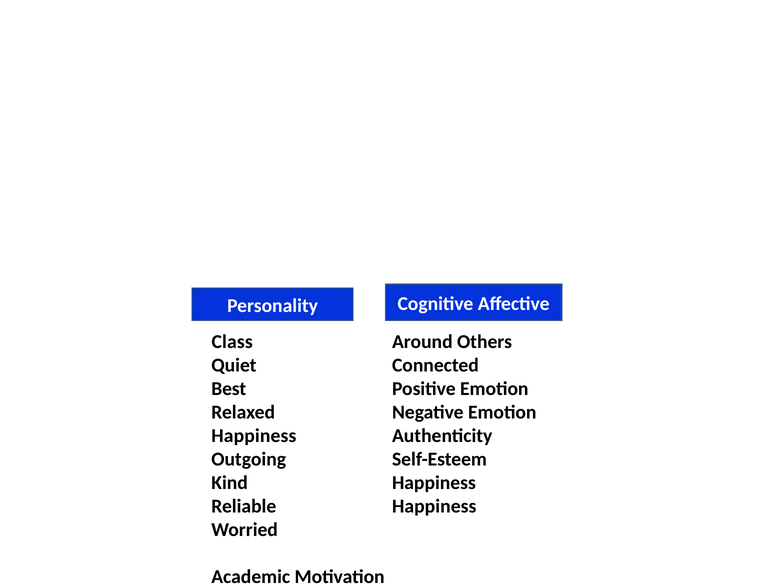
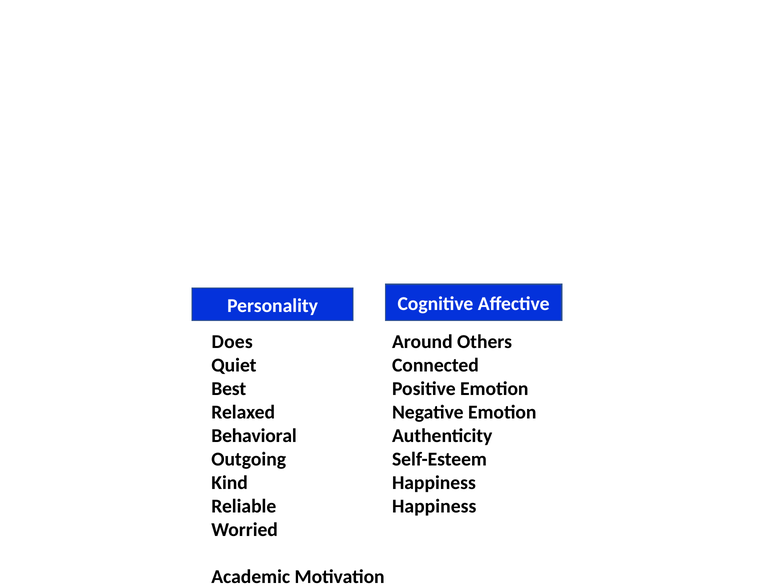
Class: Class -> Does (232, 342)
Happiness: Happiness -> Behavioral (254, 436)
